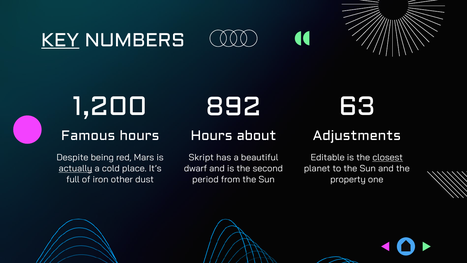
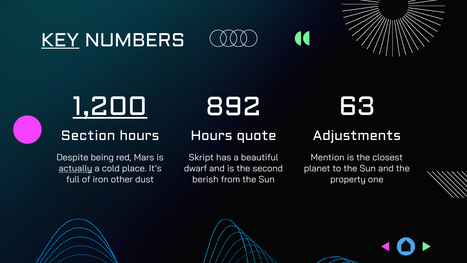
1,200 underline: none -> present (110, 106)
Famous: Famous -> Section (88, 136)
about: about -> quote (257, 136)
Editable: Editable -> Mention (328, 157)
closest underline: present -> none (388, 157)
period: period -> berish (205, 179)
